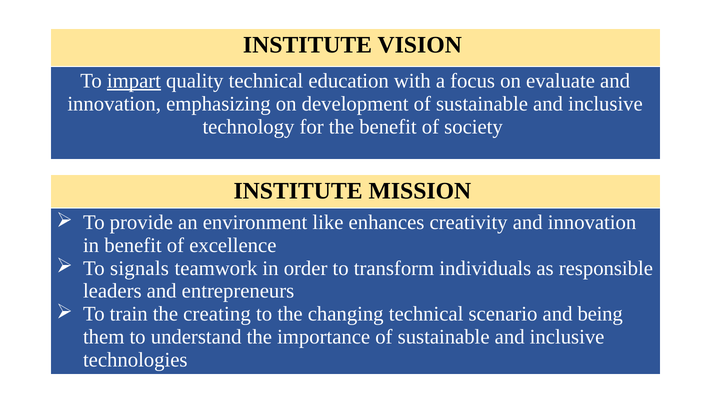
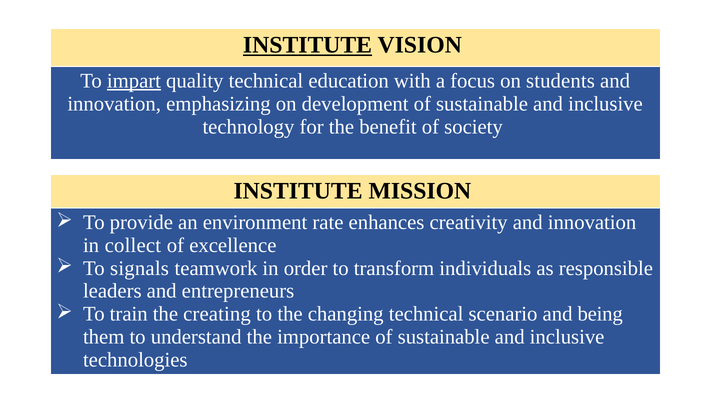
INSTITUTE underline: none -> present (308, 45)
evaluate: evaluate -> students (560, 81)
like: like -> rate (328, 222)
in benefit: benefit -> collect (133, 245)
